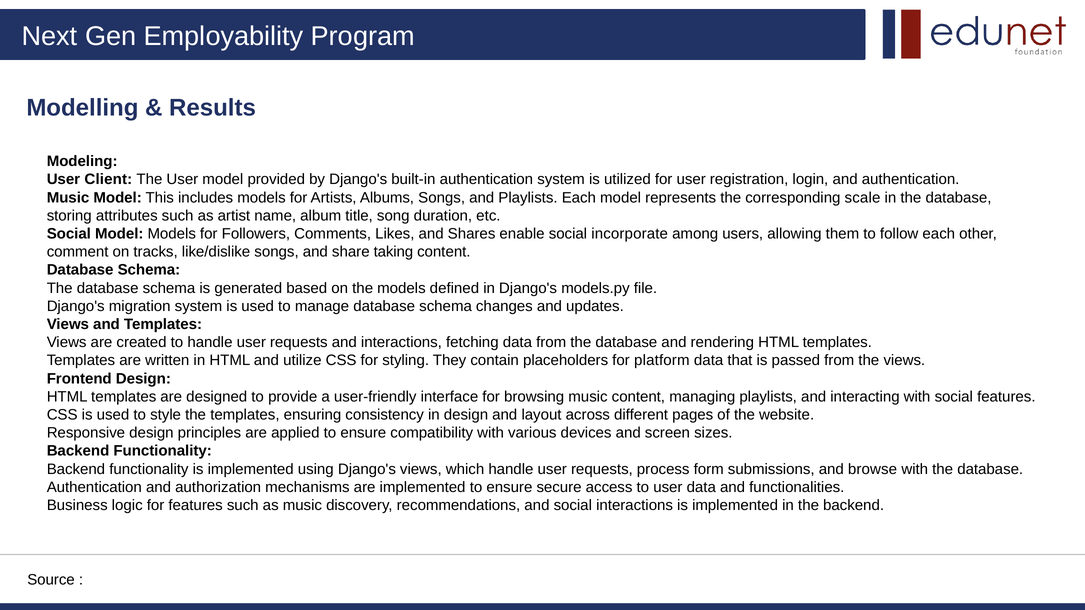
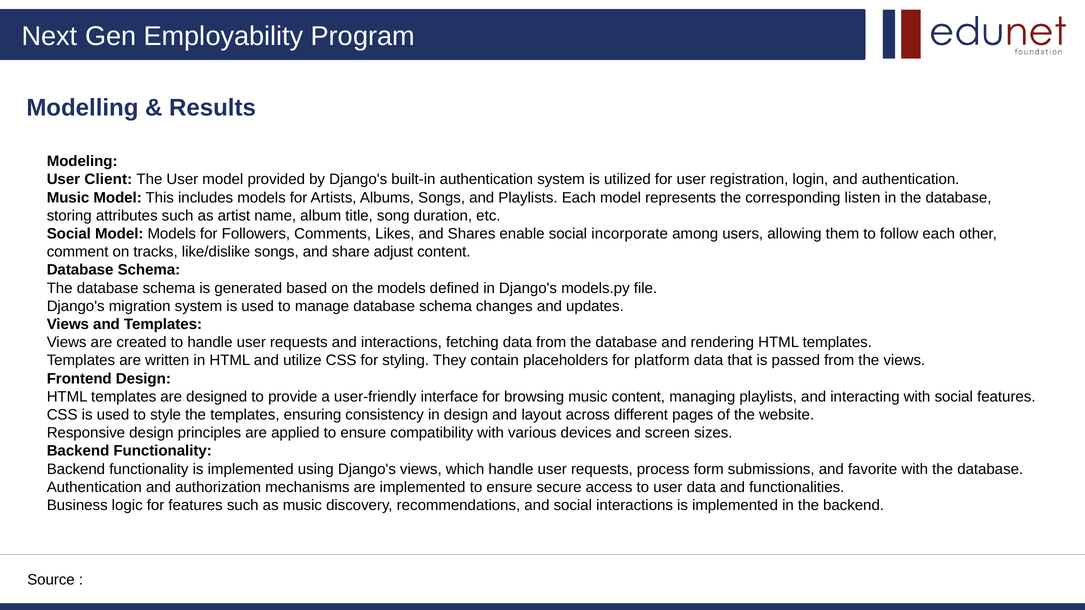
scale: scale -> listen (863, 198)
taking: taking -> adjust (393, 252)
browse: browse -> favorite (873, 469)
